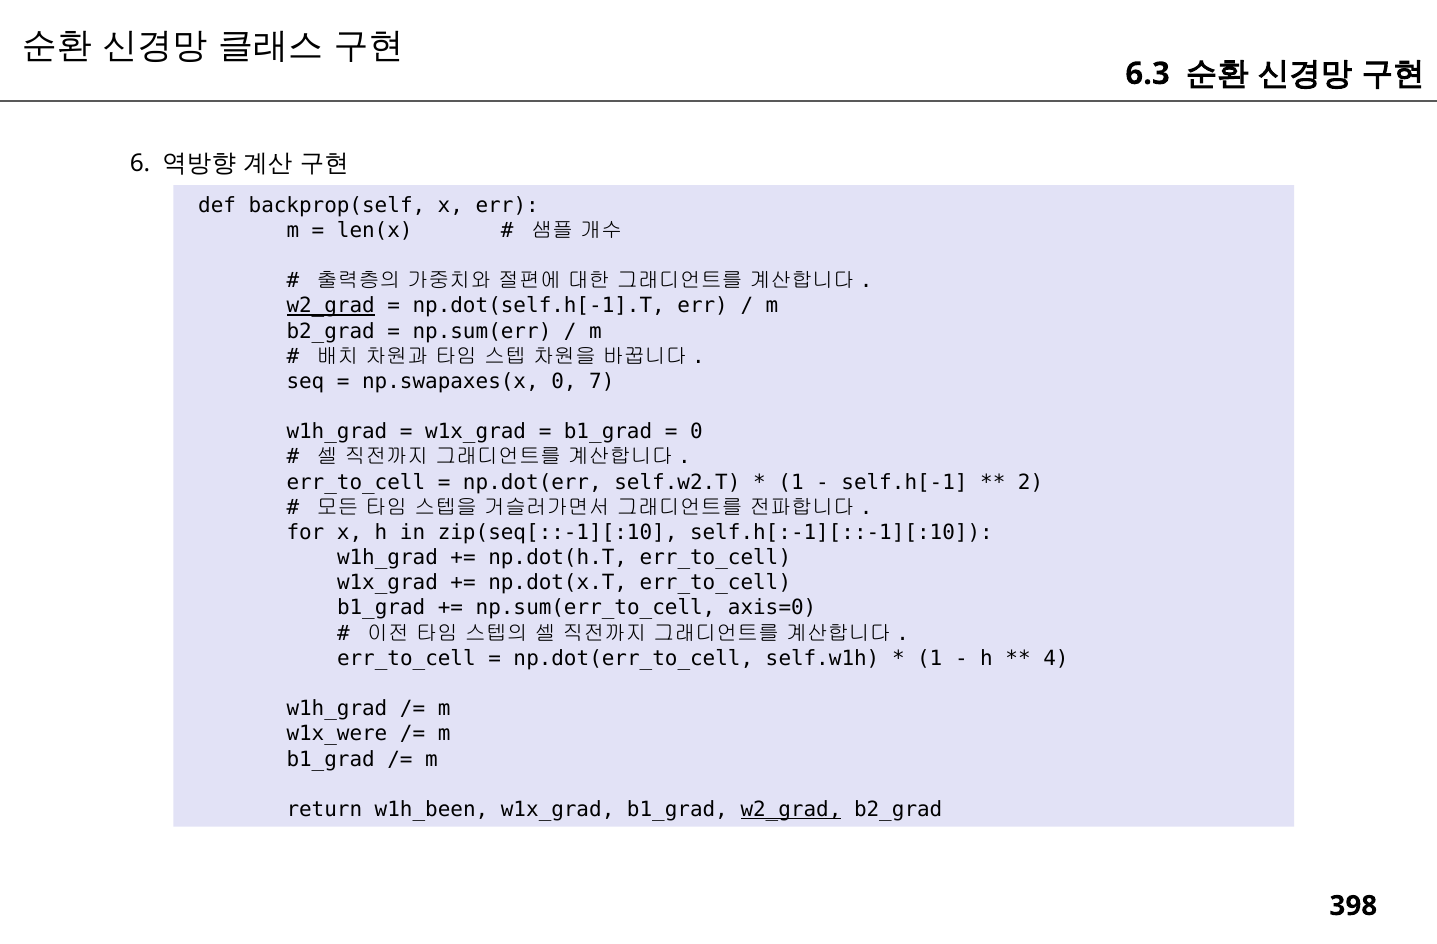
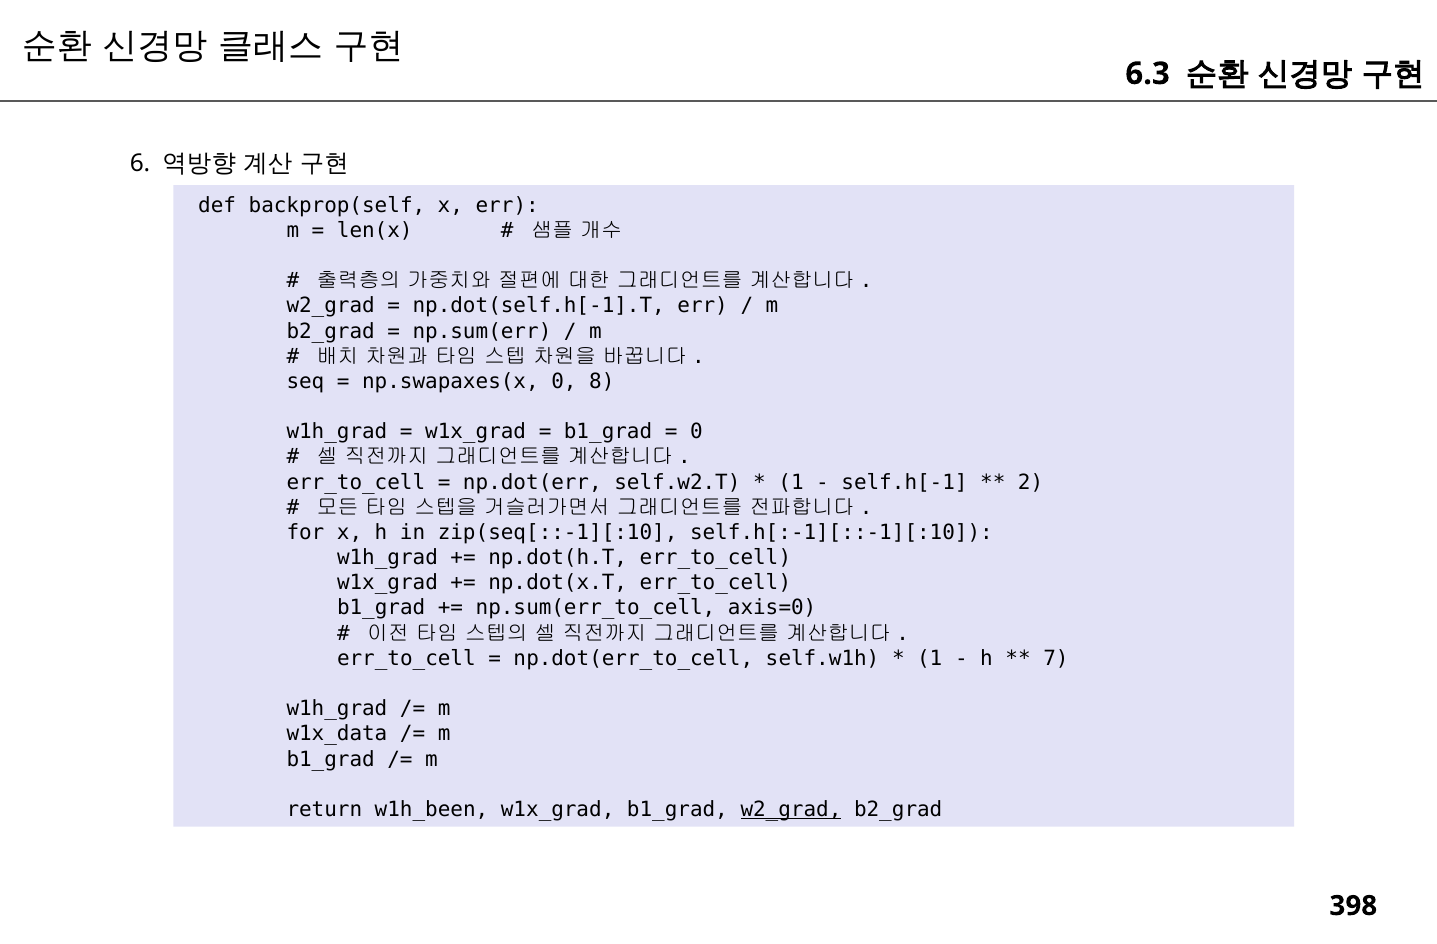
w2_grad underline: present -> none (331, 306)
7: 7 -> 8 (602, 381)
4: 4 -> 7 (1056, 658)
w1x_were: w1x_were -> w1x_data (337, 734)
